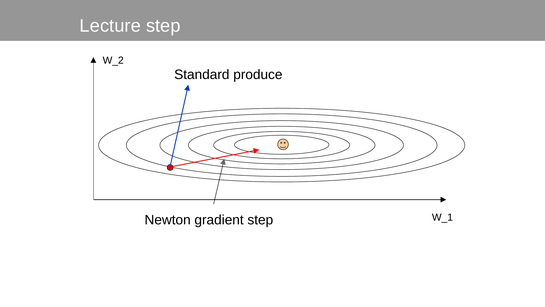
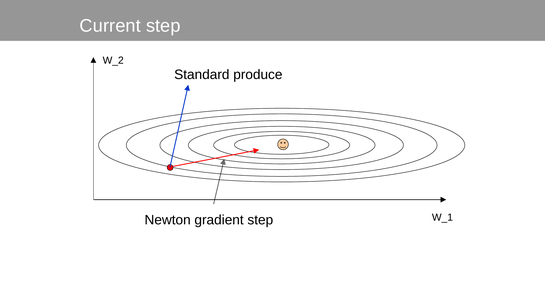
Lecture: Lecture -> Current (110, 26)
